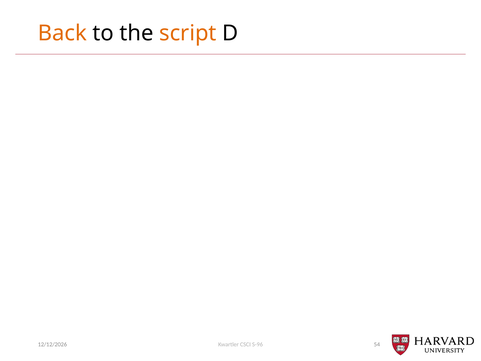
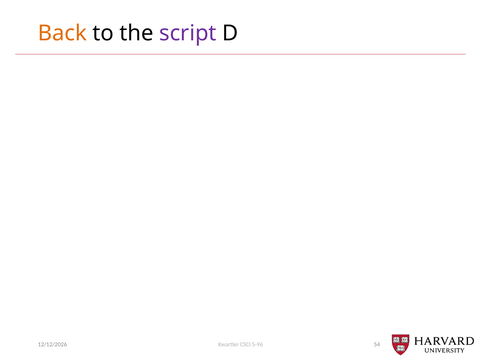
script colour: orange -> purple (188, 33)
